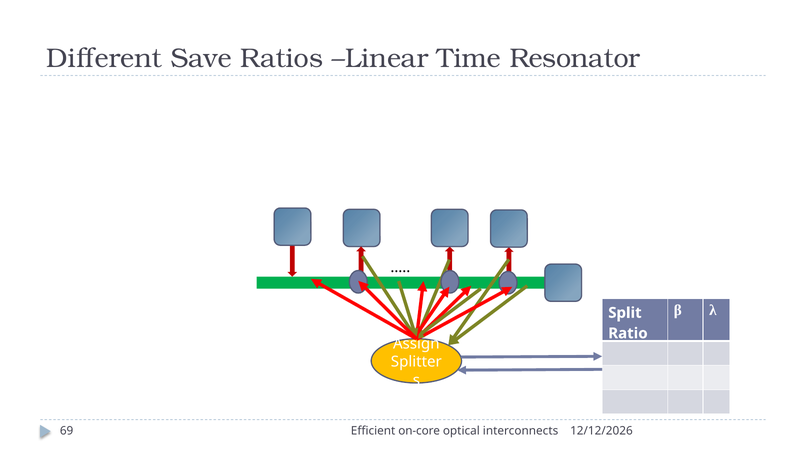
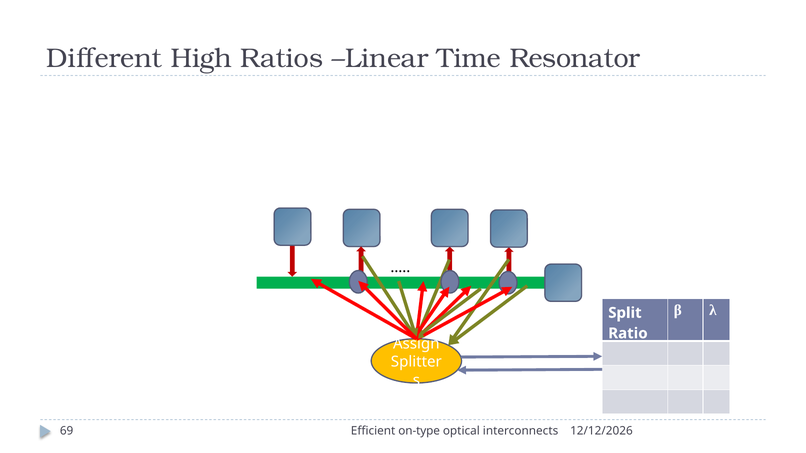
Save: Save -> High (201, 58)
on-core: on-core -> on-type (419, 431)
